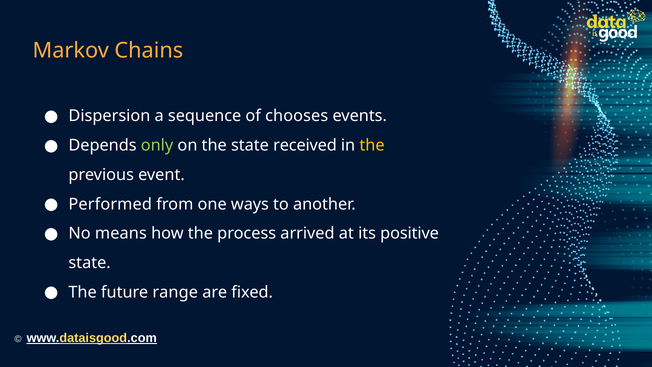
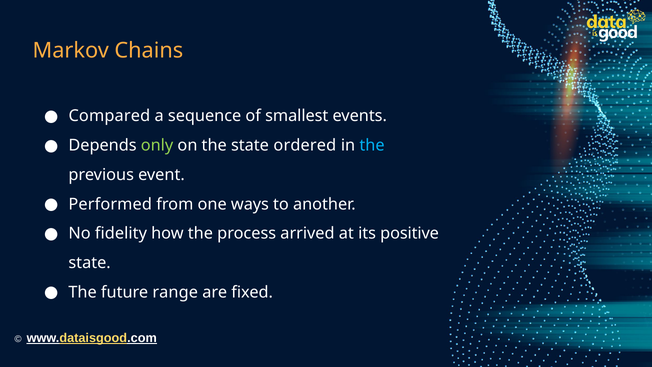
Dispersion: Dispersion -> Compared (109, 116)
chooses: chooses -> smallest (297, 116)
received: received -> ordered (305, 145)
the colour: yellow -> light blue (372, 145)
means: means -> fidelity (121, 233)
